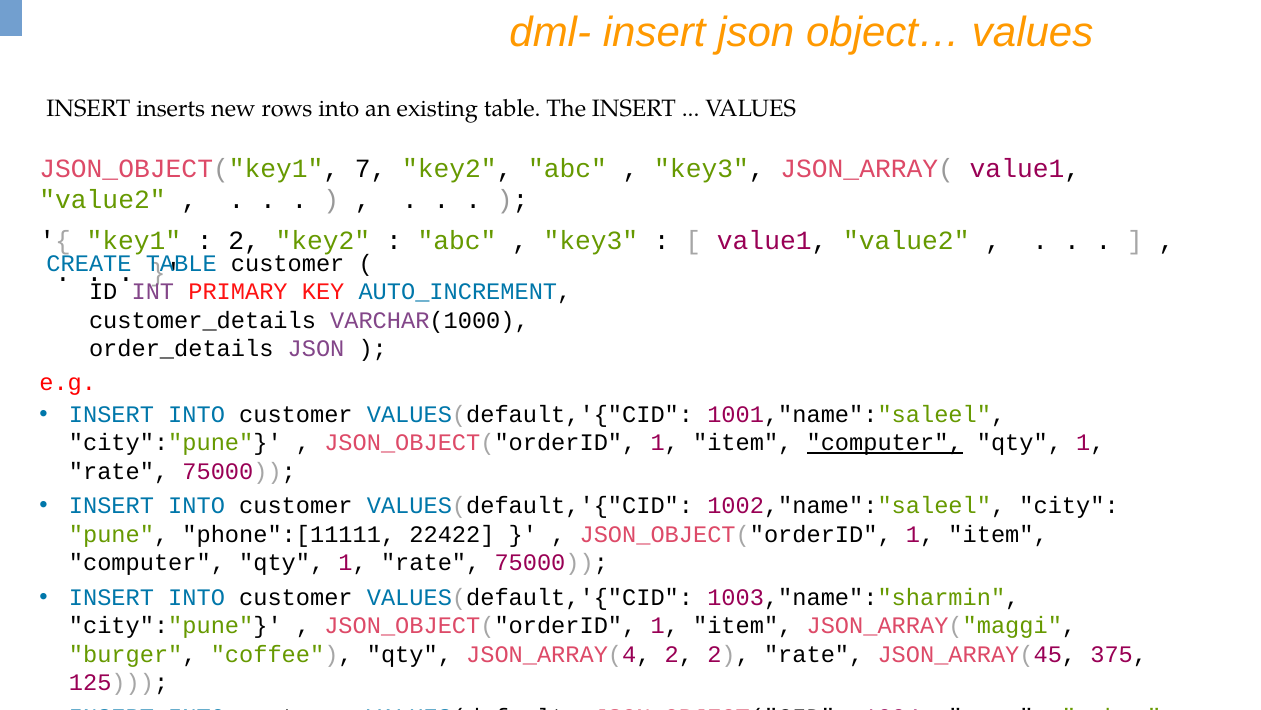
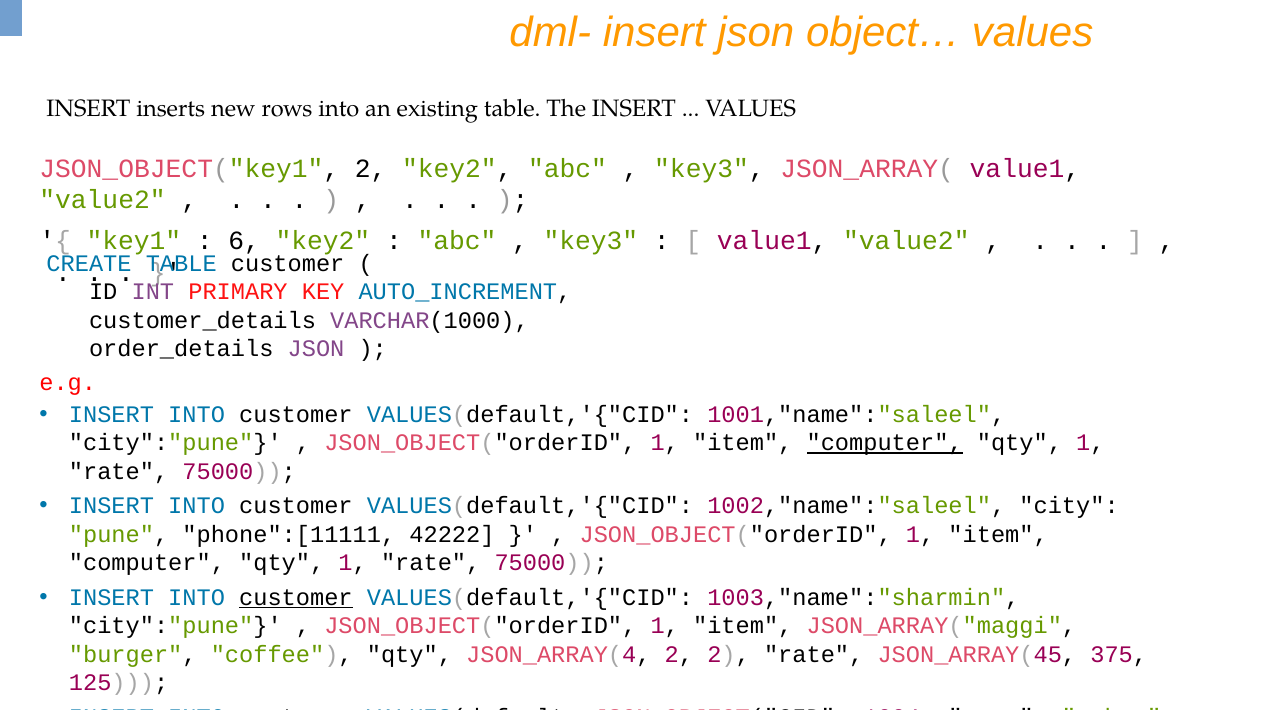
JSON_OBJECT("key1 7: 7 -> 2 (371, 168)
2: 2 -> 6 (244, 241)
22422: 22422 -> 42222 (452, 534)
customer underline: none -> present (296, 597)
